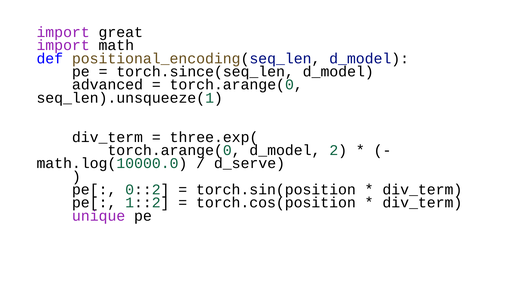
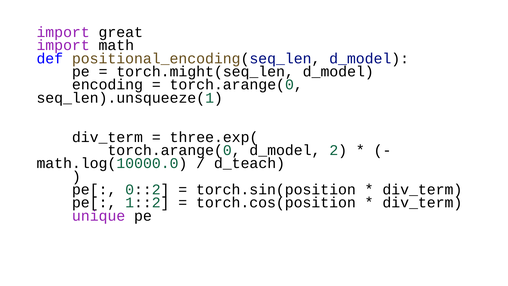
torch.since(seq_len: torch.since(seq_len -> torch.might(seq_len (205, 72)
advanced: advanced -> encoding (107, 85)
d_serve: d_serve -> d_teach (250, 163)
